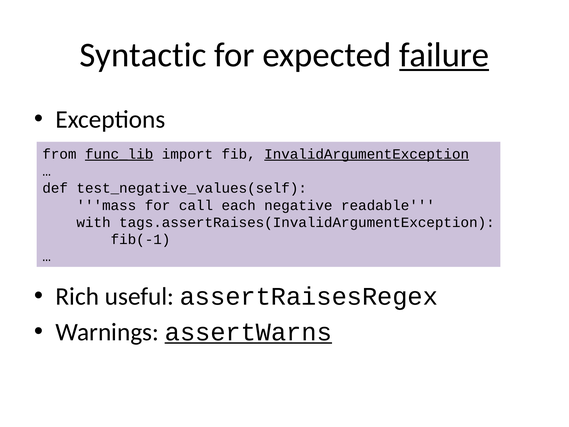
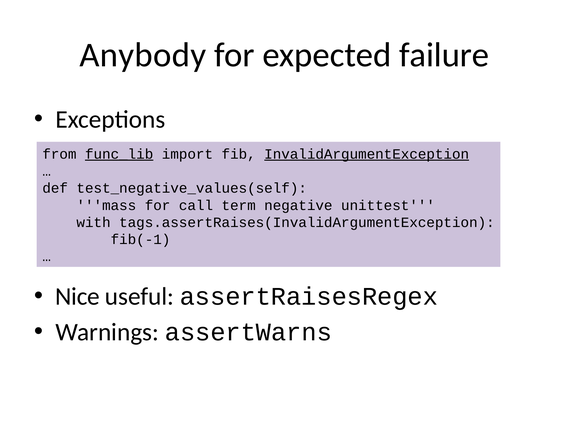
Syntactic: Syntactic -> Anybody (143, 55)
failure underline: present -> none (444, 55)
each: each -> term (239, 205)
readable: readable -> unittest (388, 205)
Rich: Rich -> Nice (77, 296)
assertWarns underline: present -> none (248, 332)
